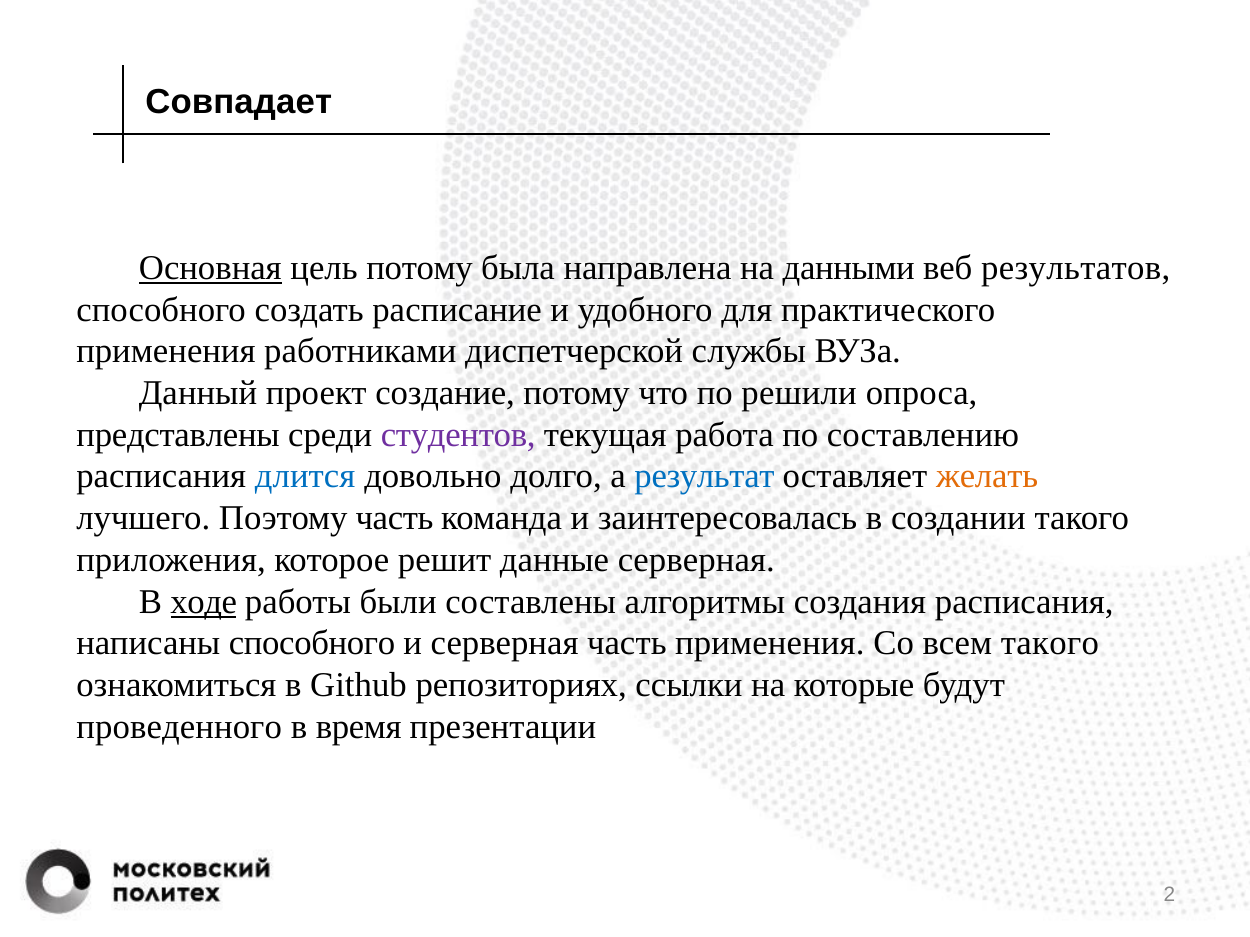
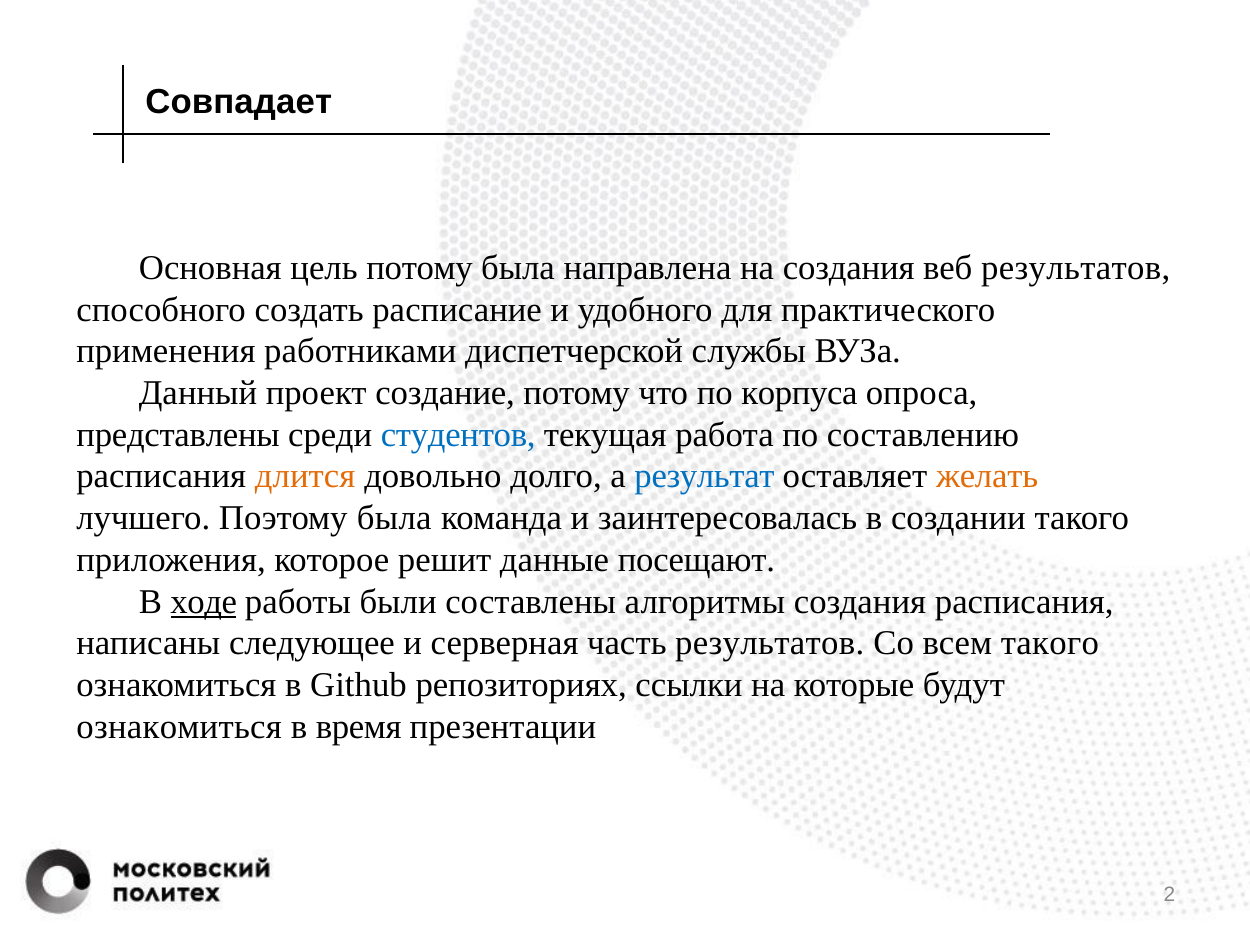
Основная underline: present -> none (210, 268)
на данными: данными -> создания (849, 268)
решили: решили -> корпуса (799, 393)
студентов colour: purple -> blue (458, 435)
длится colour: blue -> orange (305, 477)
Поэтому часть: часть -> была (394, 519)
данные серверная: серверная -> посещают (696, 560)
написаны способного: способного -> следующее (312, 644)
часть применения: применения -> результатов (770, 644)
проведенного: проведенного -> ознакомиться (179, 727)
